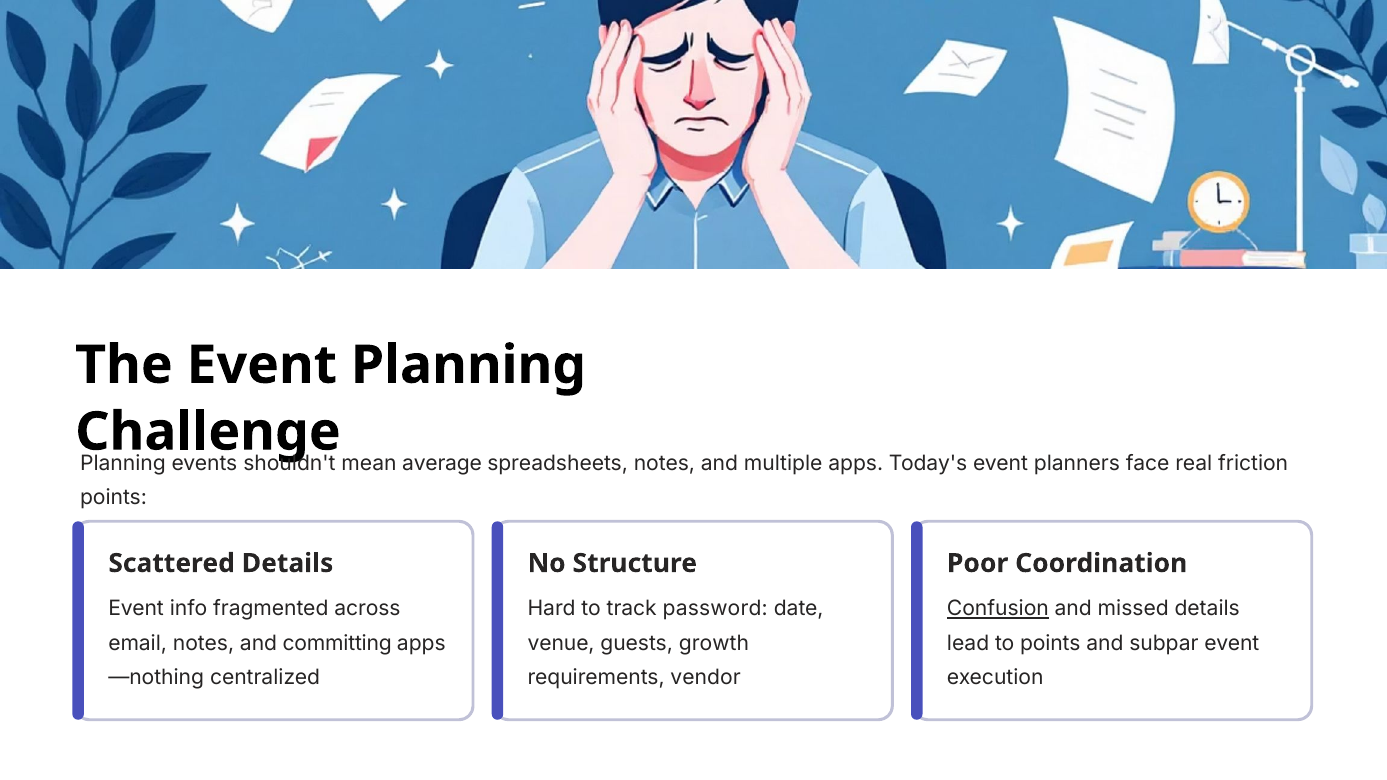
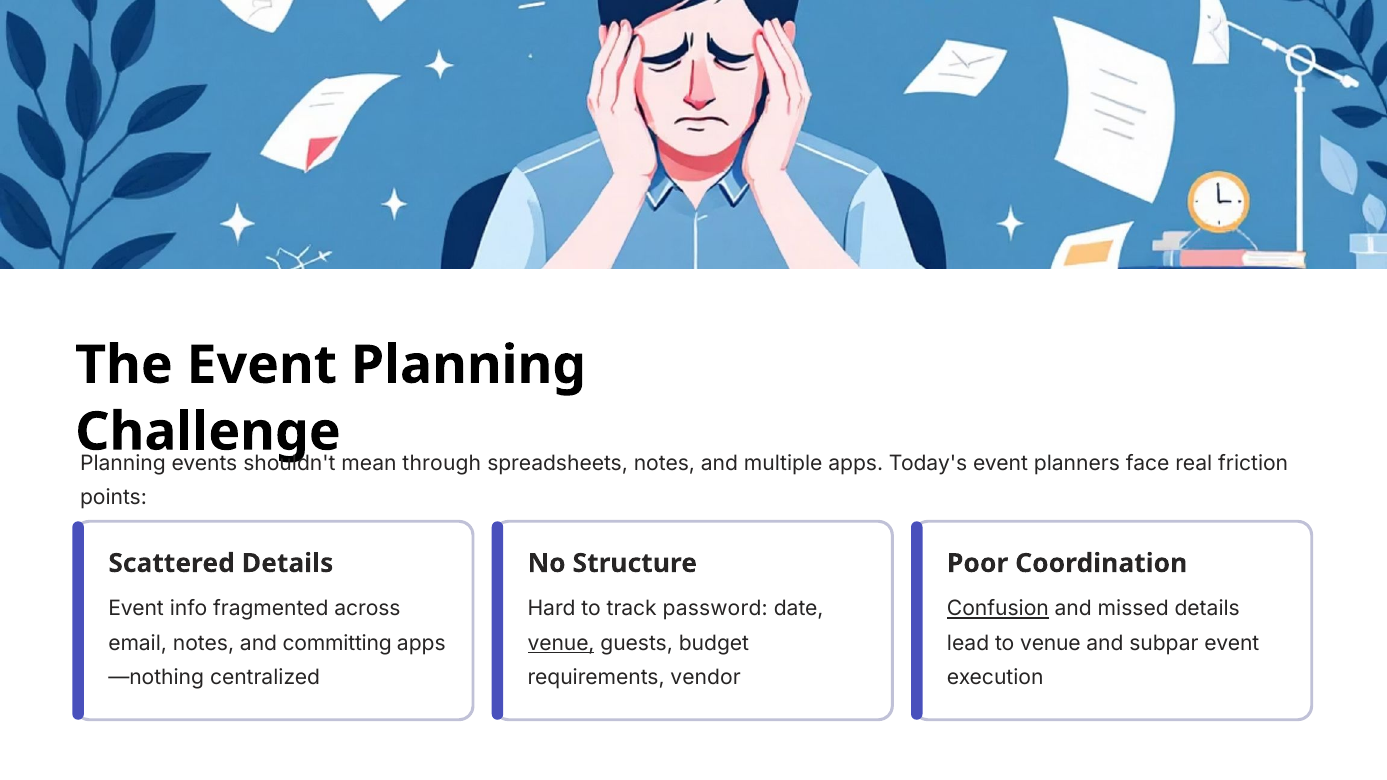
average: average -> through (442, 464)
venue underline: none -> present (561, 643)
growth: growth -> budget (714, 643)
to points: points -> venue (1050, 643)
